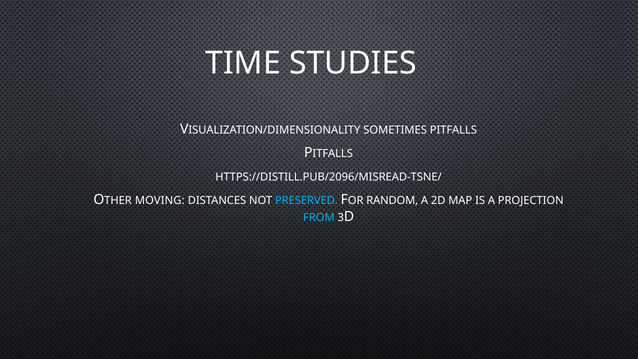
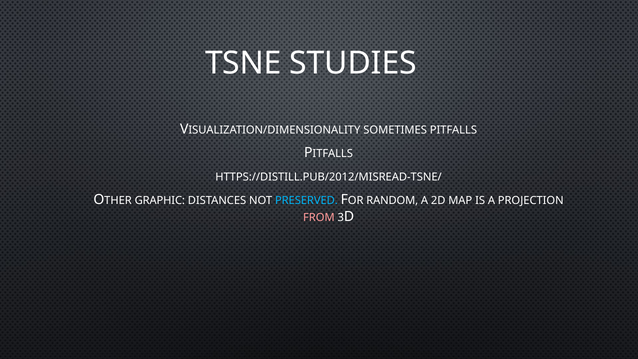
TIME: TIME -> TSNE (243, 63)
HTTPS://DISTILL.PUB/2096/MISREAD-TSNE/: HTTPS://DISTILL.PUB/2096/MISREAD-TSNE/ -> HTTPS://DISTILL.PUB/2012/MISREAD-TSNE/ (329, 177)
MOVING: MOVING -> GRAPHIC (160, 201)
FROM colour: light blue -> pink (319, 217)
